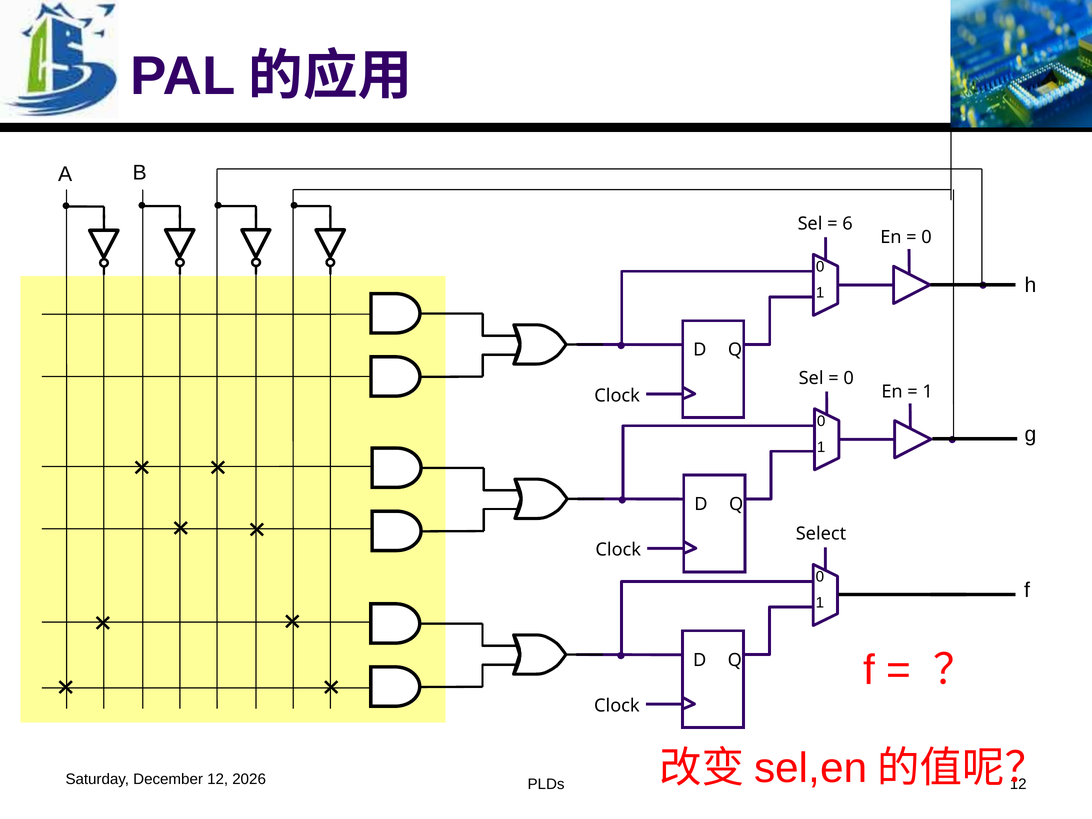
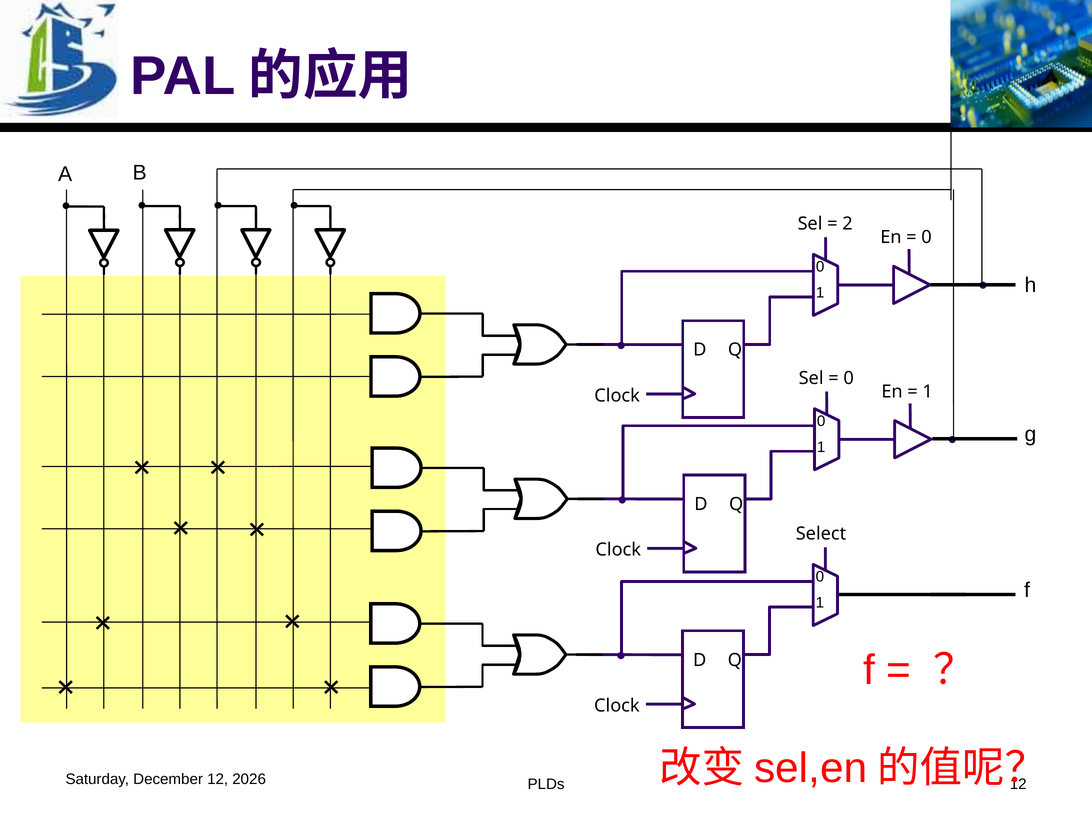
6: 6 -> 2 (848, 224)
